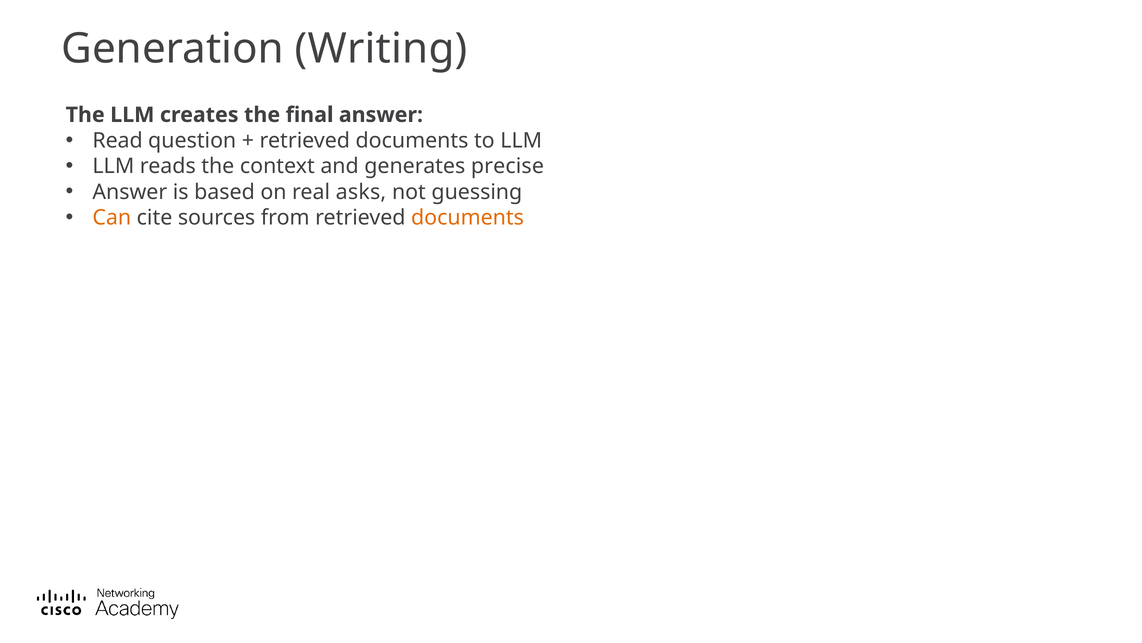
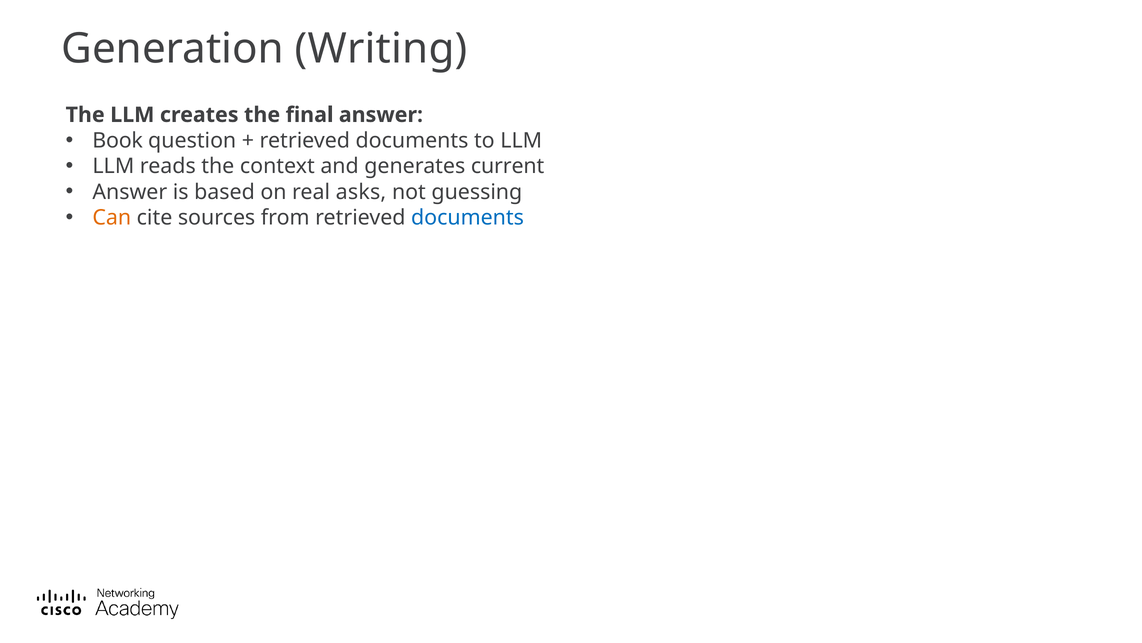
Read: Read -> Book (118, 140)
precise: precise -> current (508, 166)
documents colour: orange -> blue (468, 218)
